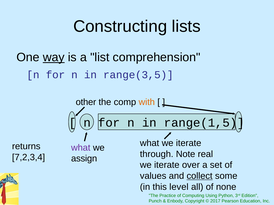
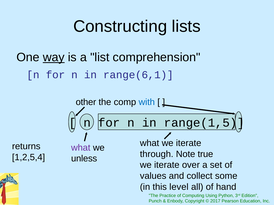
range(3,5: range(3,5 -> range(6,1 (138, 75)
with colour: orange -> blue (147, 102)
real: real -> true (205, 154)
7,2,3,4: 7,2,3,4 -> 1,2,5,4 (29, 158)
assign: assign -> unless (84, 159)
collect underline: present -> none (200, 176)
none: none -> hand (226, 187)
